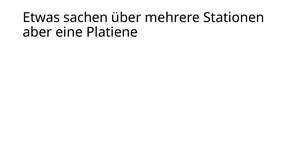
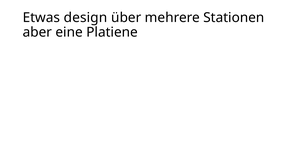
sachen: sachen -> design (86, 18)
